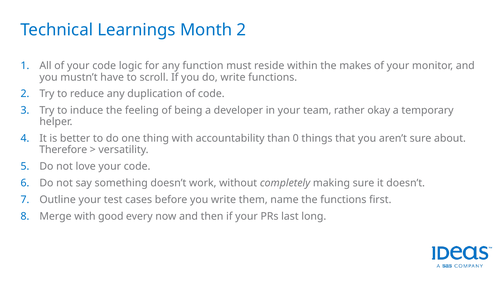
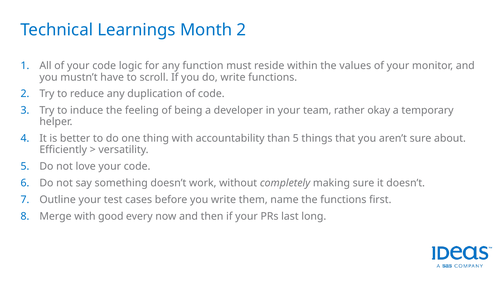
makes: makes -> values (355, 66)
than 0: 0 -> 5 (296, 138)
Therefore: Therefore -> Efficiently (63, 150)
